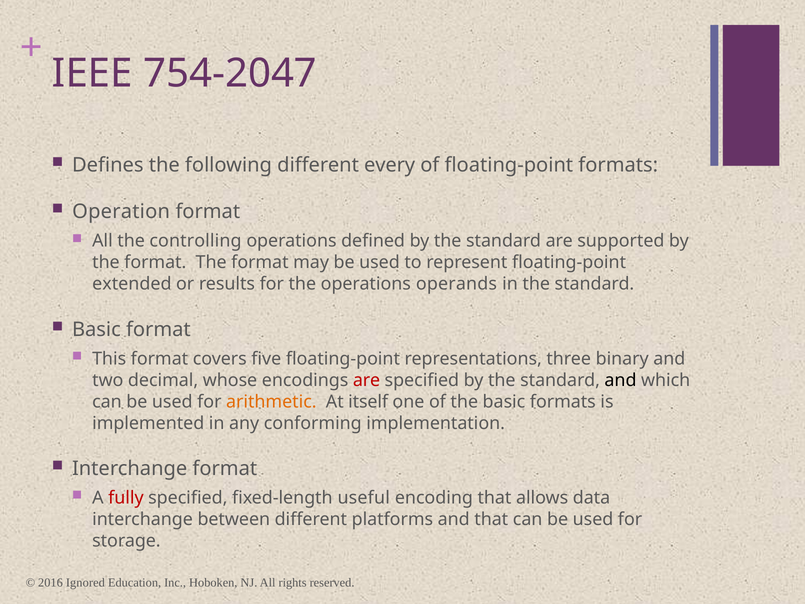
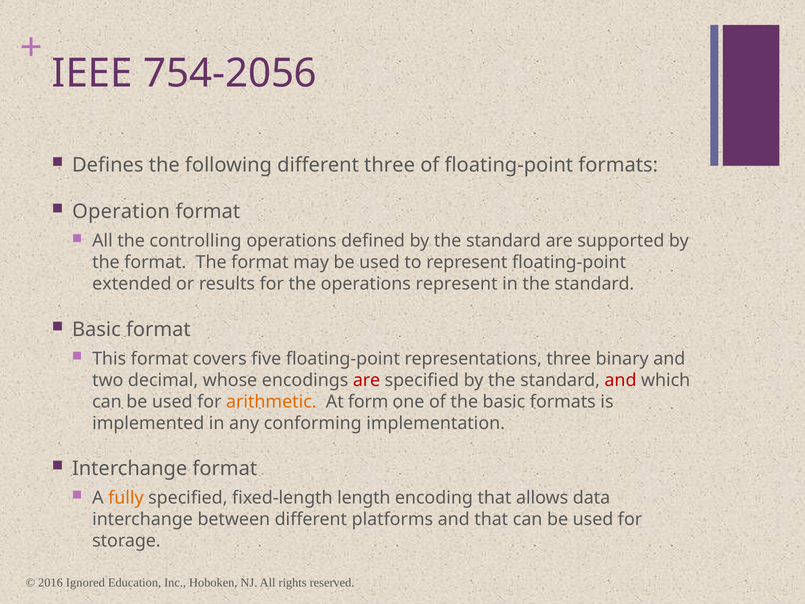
754-2047: 754-2047 -> 754-2056 (230, 74)
different every: every -> three (390, 165)
operations operands: operands -> represent (457, 284)
and colour: black -> red (620, 380)
itself: itself -> form (368, 402)
fully colour: red -> orange (126, 498)
useful: useful -> length (364, 498)
